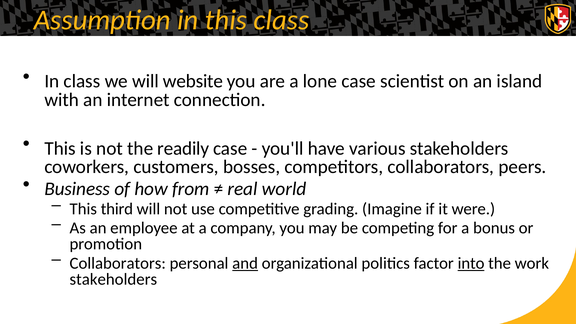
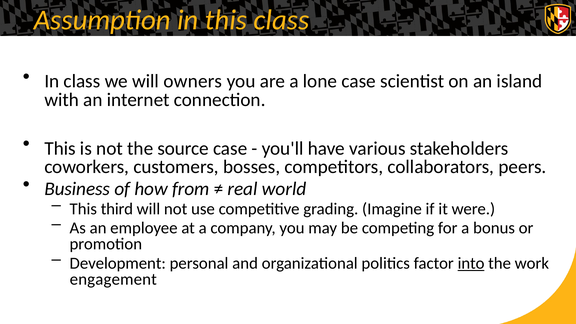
website: website -> owners (193, 81)
readily: readily -> source (183, 148)
Collaborators: Collaborators -> Development (118, 263)
and underline: present -> none (245, 263)
stakeholders: stakeholders -> engagement (113, 279)
